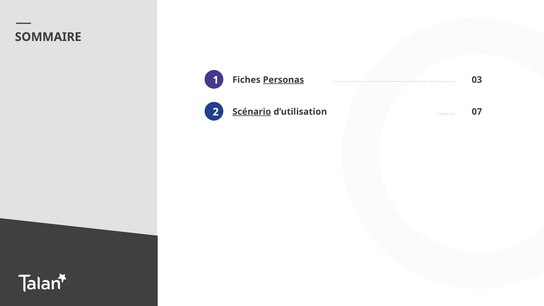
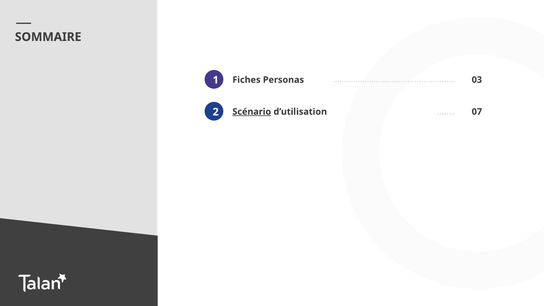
Personas underline: present -> none (283, 80)
